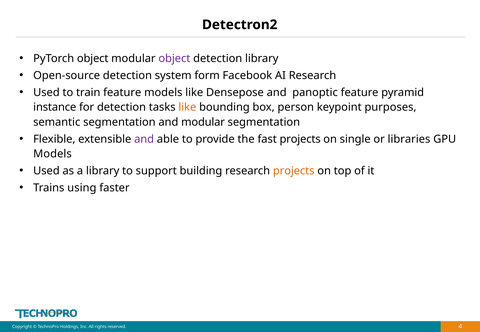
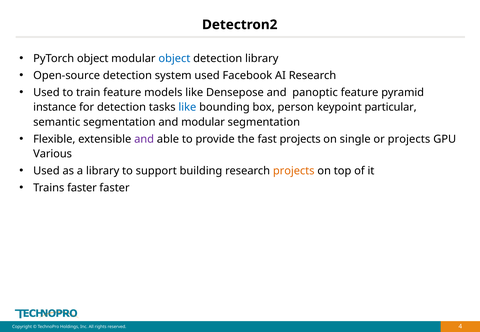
object colour: purple -> blue (174, 59)
system form: form -> used (207, 76)
like colour: orange -> blue (187, 107)
purposes: purposes -> particular (391, 107)
or libraries: libraries -> projects (409, 139)
Models: Models -> Various (53, 154)
Trains using: using -> faster (82, 188)
